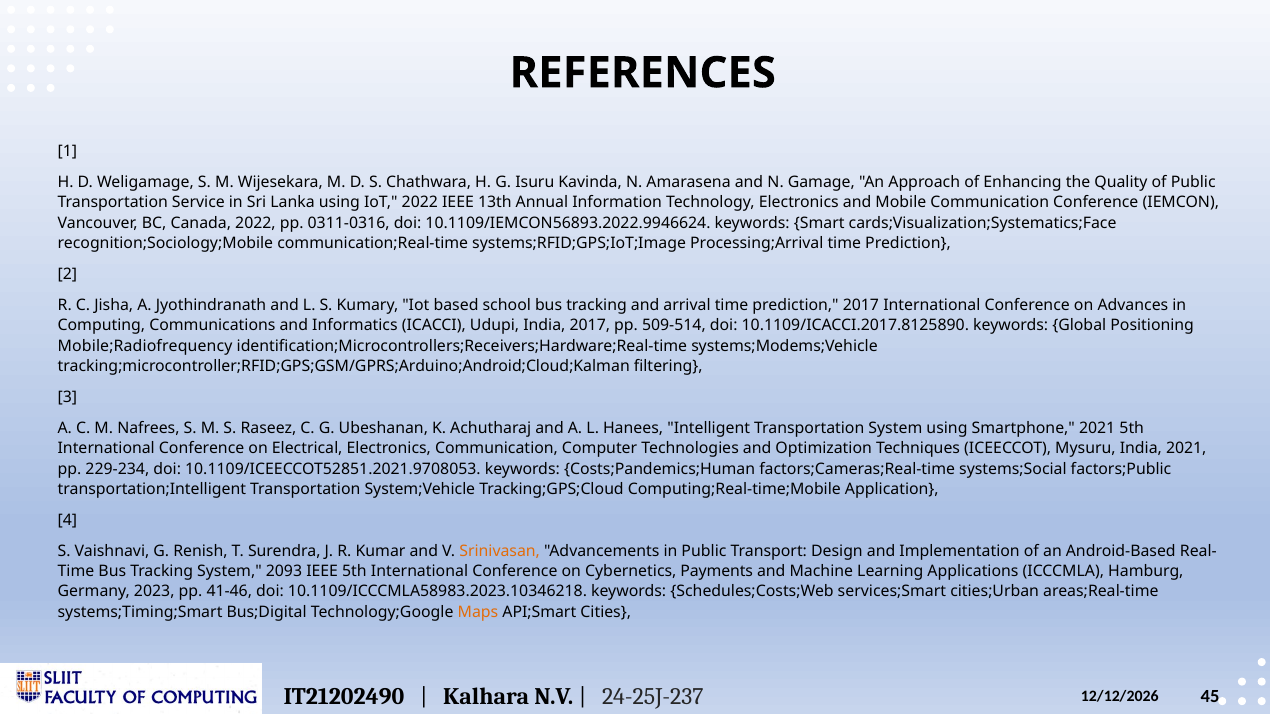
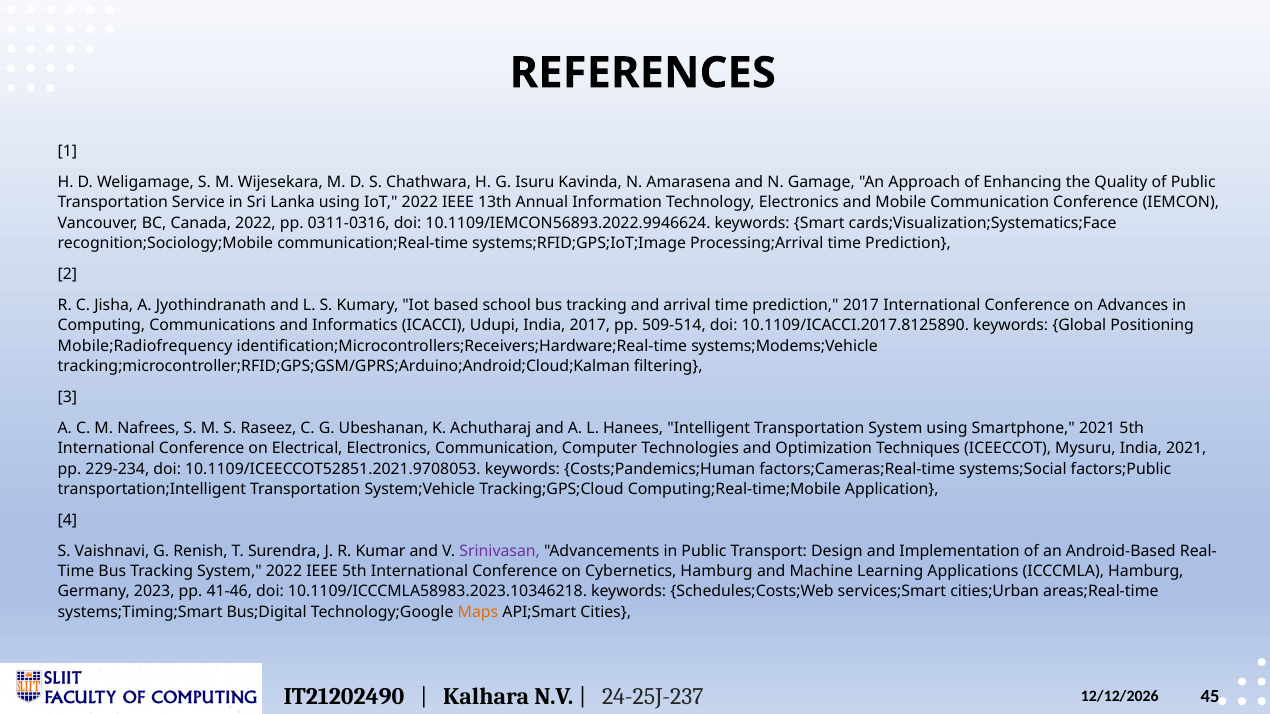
Srinivasan colour: orange -> purple (500, 551)
System 2093: 2093 -> 2022 (284, 572)
Cybernetics Payments: Payments -> Hamburg (717, 572)
